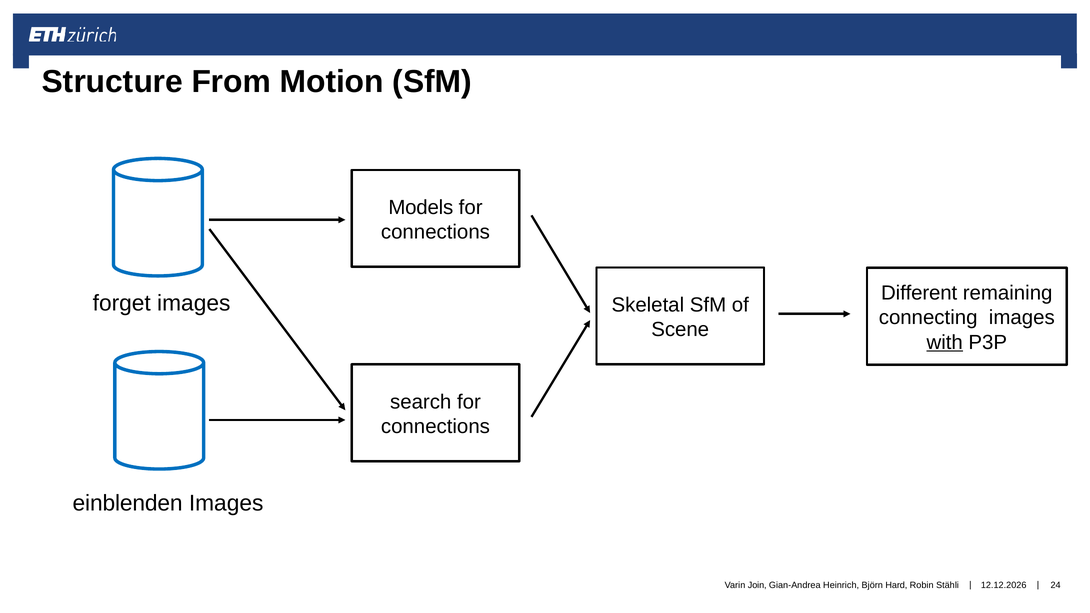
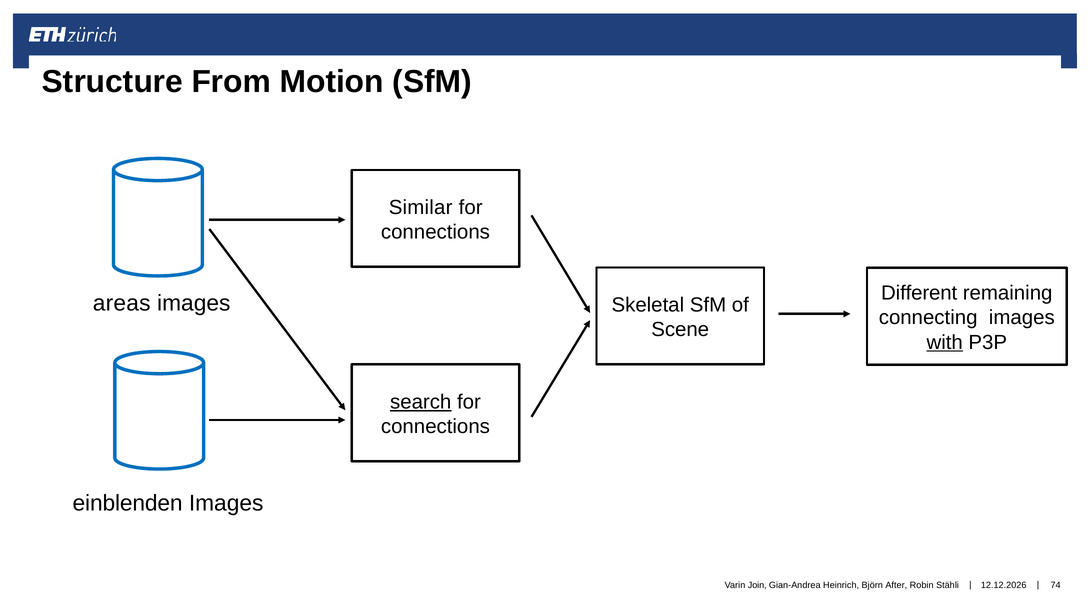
Models: Models -> Similar (421, 208)
forget: forget -> areas (122, 304)
search underline: none -> present (421, 402)
Hard: Hard -> After (896, 585)
24: 24 -> 74 (1056, 586)
